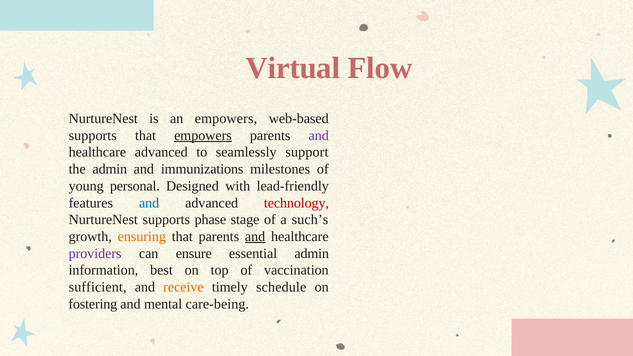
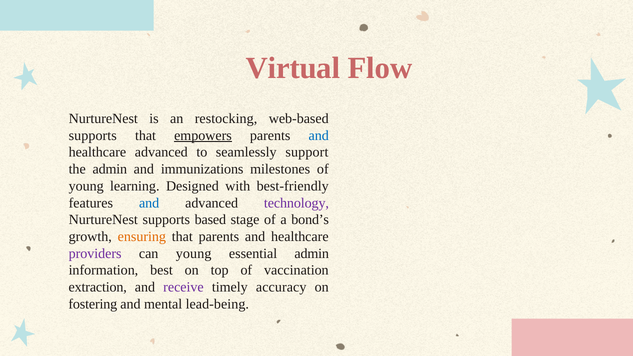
an empowers: empowers -> restocking (226, 119)
and colour: purple -> blue (319, 135)
personal: personal -> learning (135, 186)
lead-friendly: lead-friendly -> best-friendly (293, 186)
technology colour: red -> purple (296, 203)
phase: phase -> based (210, 220)
such’s: such’s -> bond’s (310, 220)
and underline: present -> none (255, 237)
can ensure: ensure -> young (194, 254)
sufficient: sufficient -> extraction (98, 287)
receive colour: orange -> purple (183, 287)
schedule: schedule -> accuracy (281, 287)
care-being: care-being -> lead-being (217, 304)
